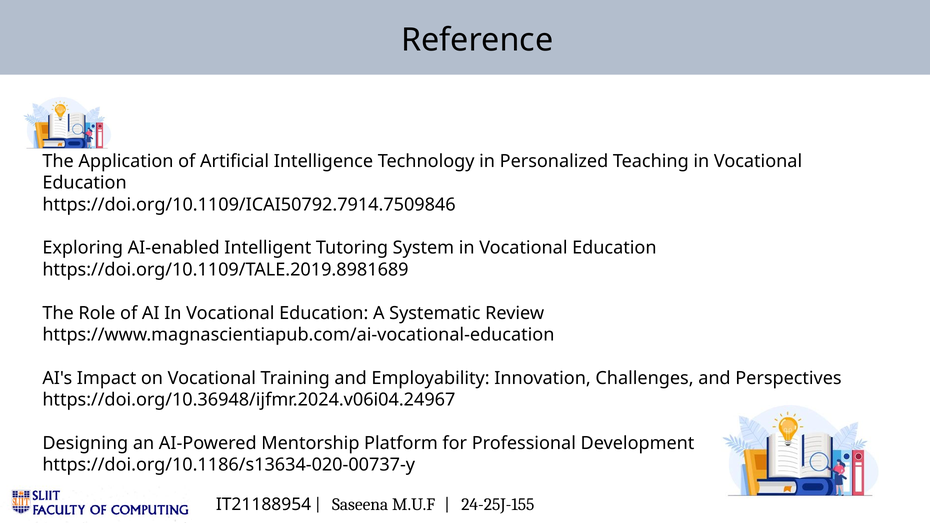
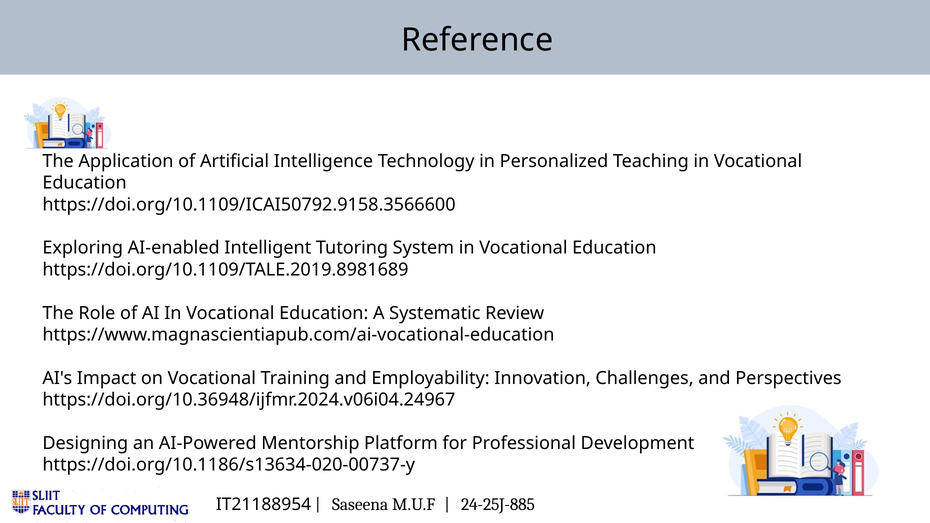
https://doi.org/10.1109/ICAI50792.7914.7509846: https://doi.org/10.1109/ICAI50792.7914.7509846 -> https://doi.org/10.1109/ICAI50792.9158.3566600 (249, 205)
24-25J-155: 24-25J-155 -> 24-25J-885 (498, 505)
